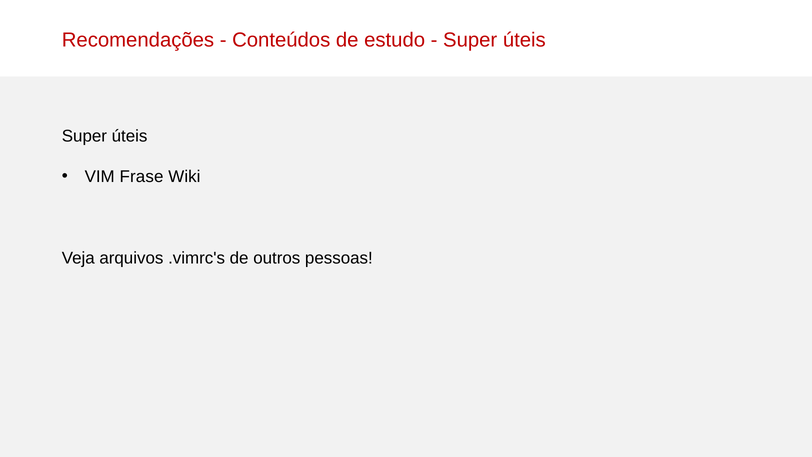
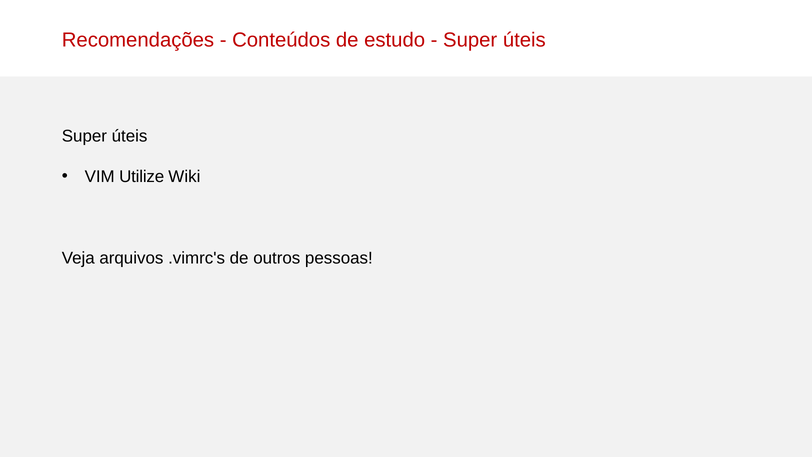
Frase: Frase -> Utilize (142, 177)
